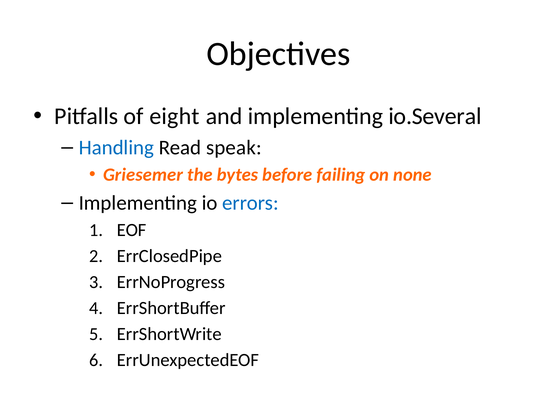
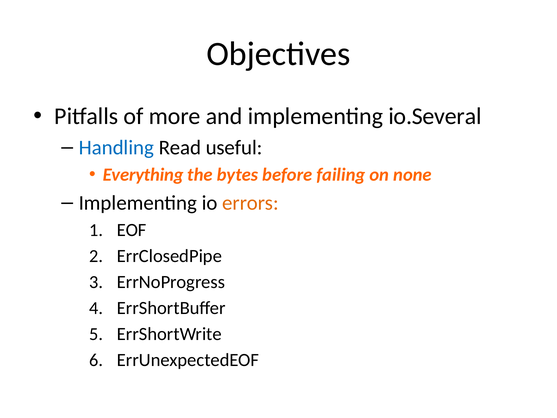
eight: eight -> more (175, 116)
speak: speak -> useful (234, 147)
Griesemer: Griesemer -> Everything (143, 175)
errors colour: blue -> orange (250, 203)
